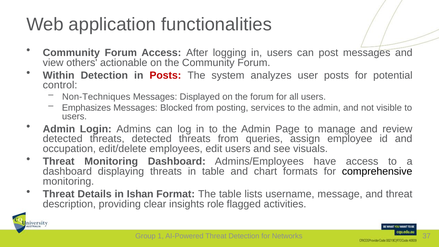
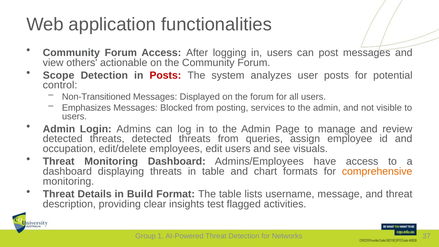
Within: Within -> Scope (59, 75)
Non-Techniques: Non-Techniques -> Non-Transitioned (96, 97)
comprehensive colour: black -> orange (377, 171)
Ishan: Ishan -> Build (140, 194)
role: role -> test (216, 204)
